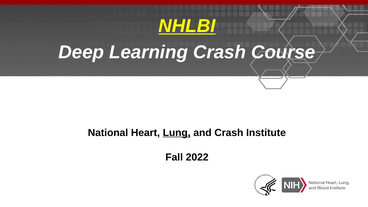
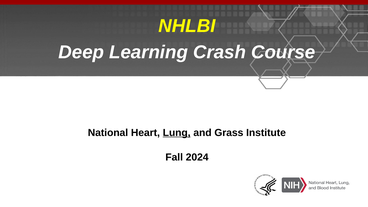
NHLBI underline: present -> none (187, 26)
and Crash: Crash -> Grass (229, 133)
2022: 2022 -> 2024 (197, 157)
